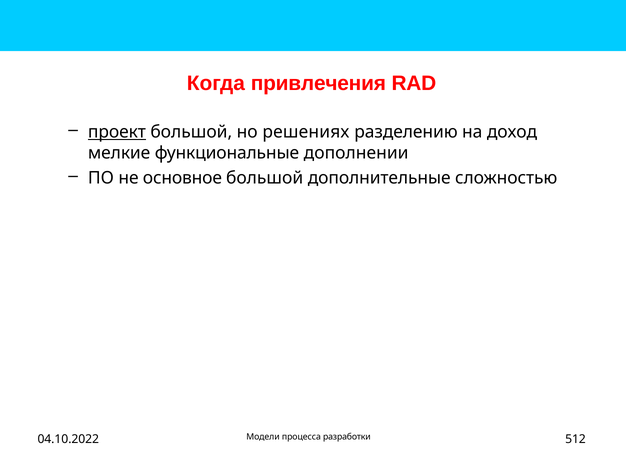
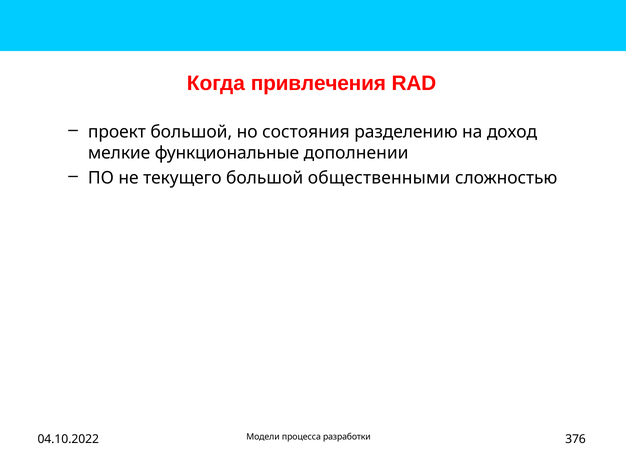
проект underline: present -> none (117, 132)
решениях: решениях -> состояния (306, 132)
основное: основное -> текущего (182, 178)
дополнительные: дополнительные -> общественными (379, 178)
512: 512 -> 376 (575, 439)
